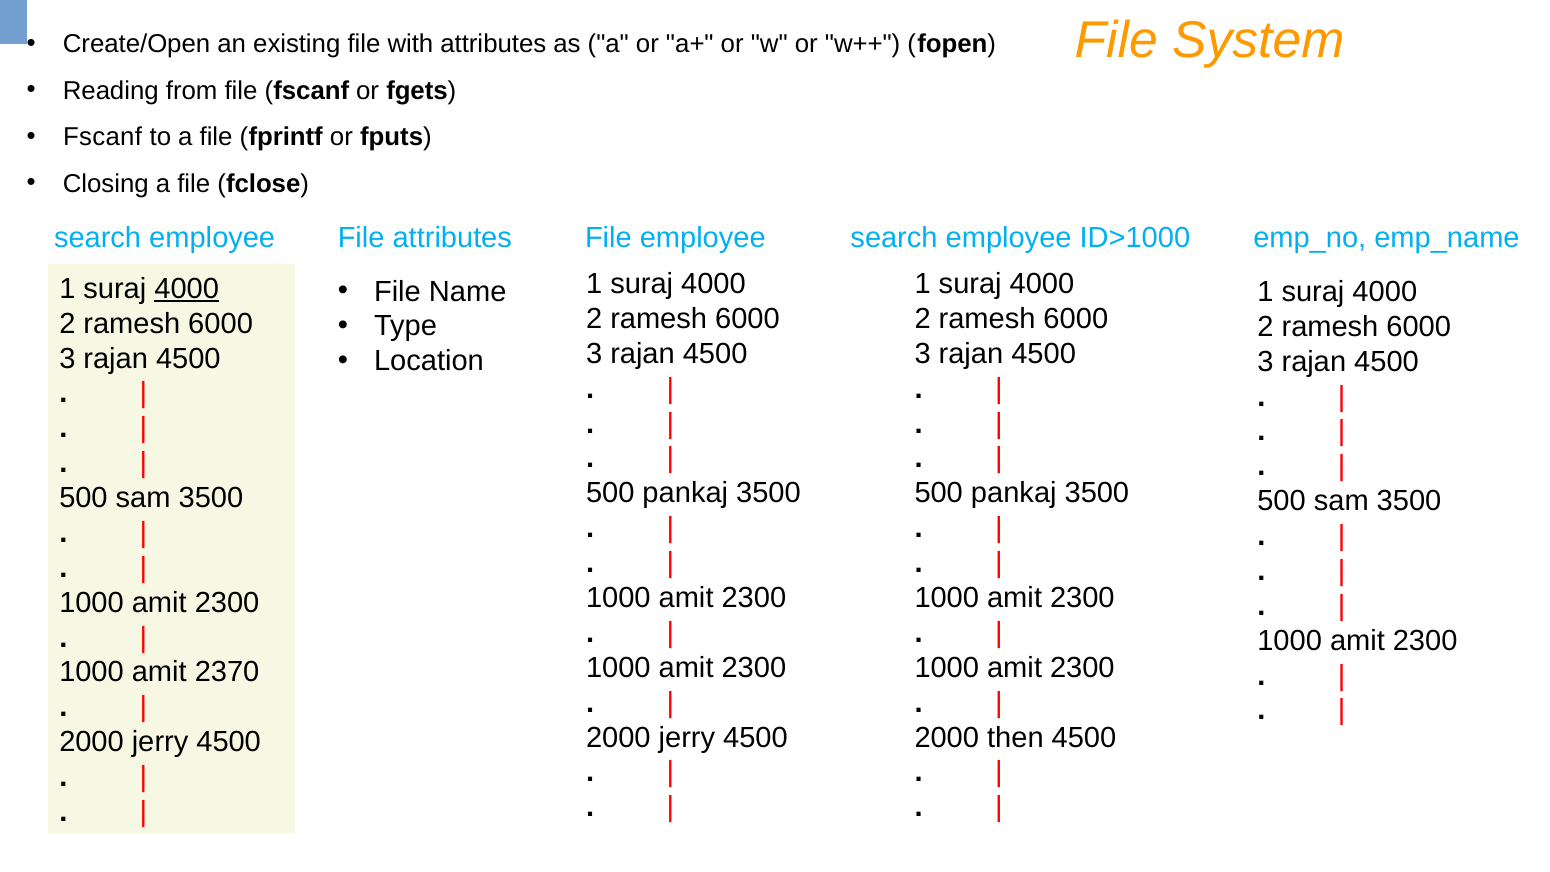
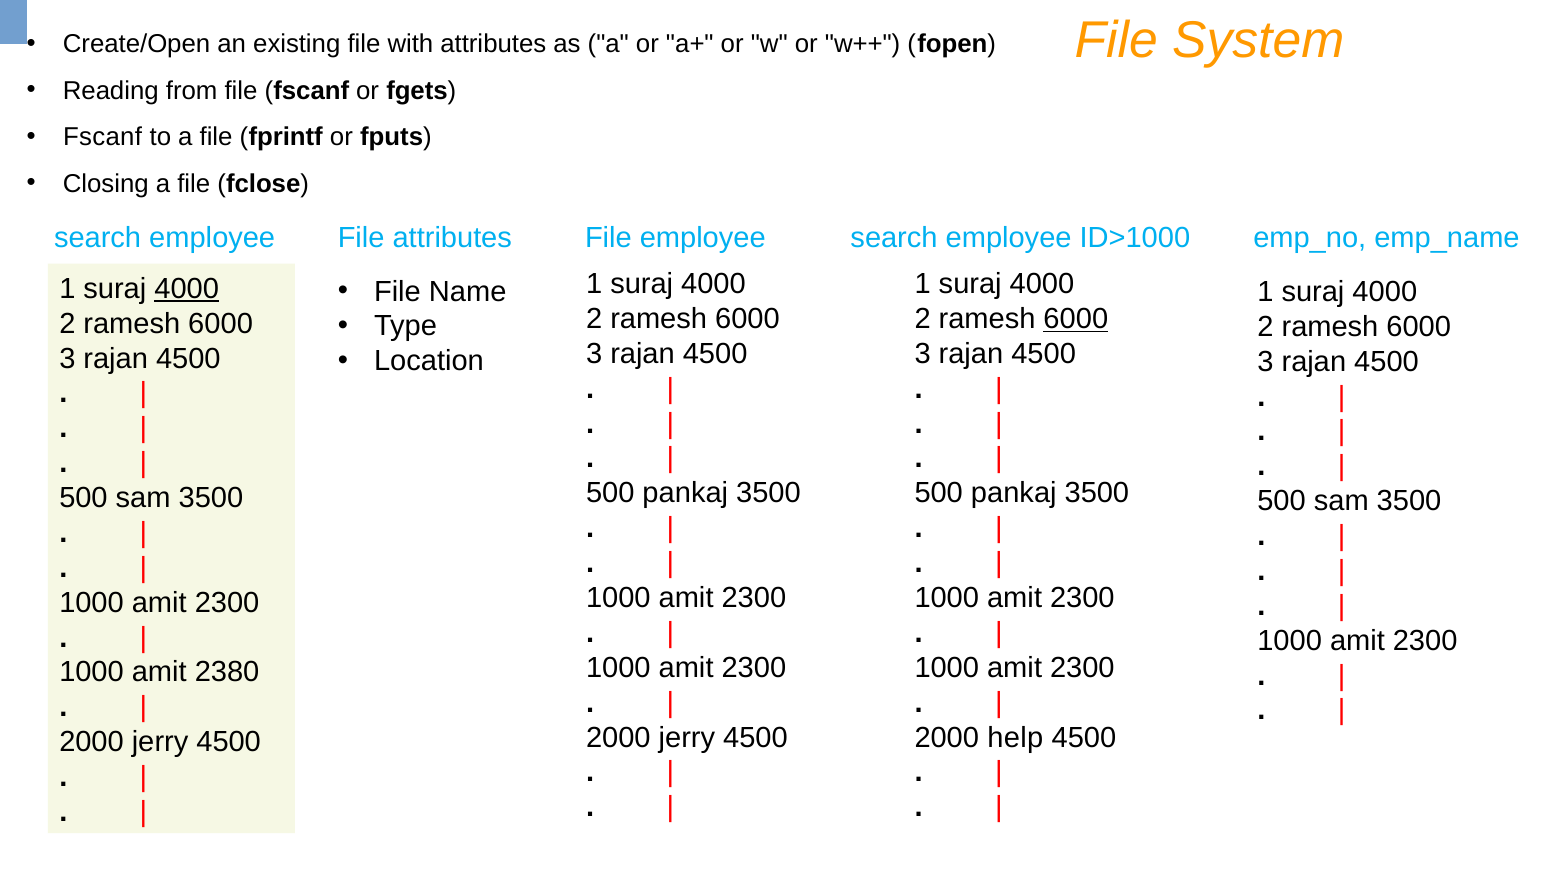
6000 underline: none -> present (1076, 319)
2370: 2370 -> 2380 (227, 672)
then: then -> help (1015, 737)
